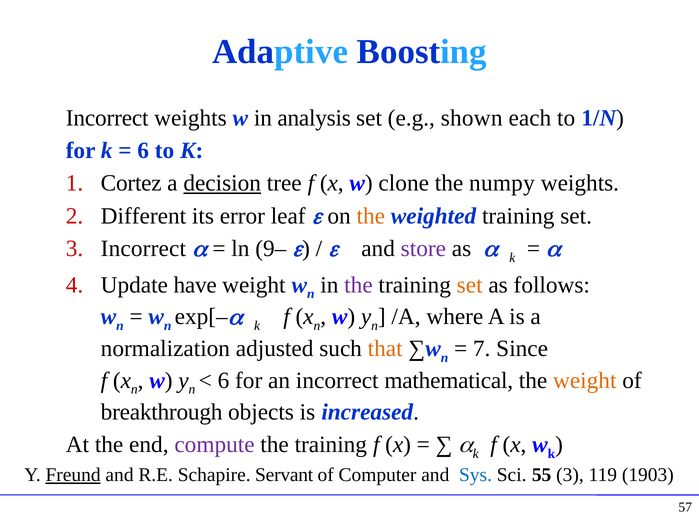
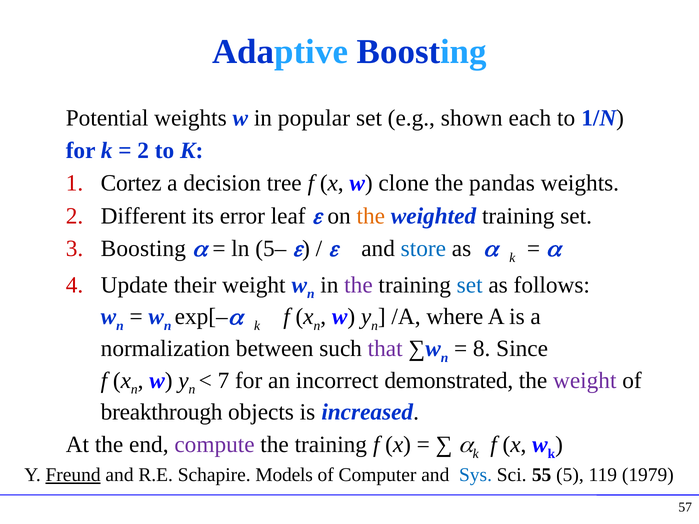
Incorrect: Incorrect -> Potential (107, 118)
analysis: analysis -> popular (314, 118)
6: 6 -> 2 (143, 151)
decision underline: present -> none (222, 183)
numpy: numpy -> pandas (502, 183)
Incorrect: Incorrect -> Boosting (143, 249)
9–: 9– -> 5– (271, 249)
store colour: purple -> blue (423, 249)
have: have -> their (195, 285)
set colour: orange -> blue (470, 285)
adjusted: adjusted -> between (275, 349)
that colour: orange -> purple (385, 349)
7: 7 -> 8 (482, 349)
6: 6 -> 7 (223, 381)
mathematical: mathematical -> demonstrated (449, 381)
weight colour: orange -> purple (585, 381)
Servant: Servant -> Models (284, 475)
55 3: 3 -> 5 (570, 475)
1903: 1903 -> 1979 (648, 475)
